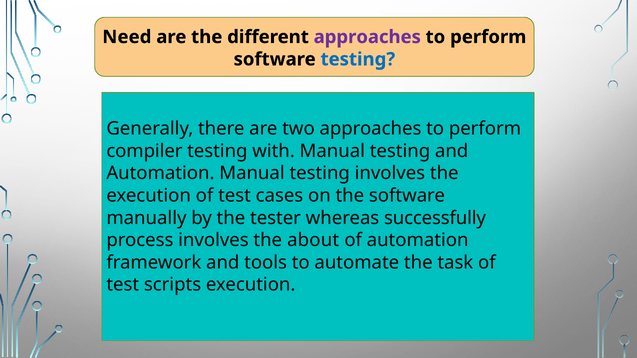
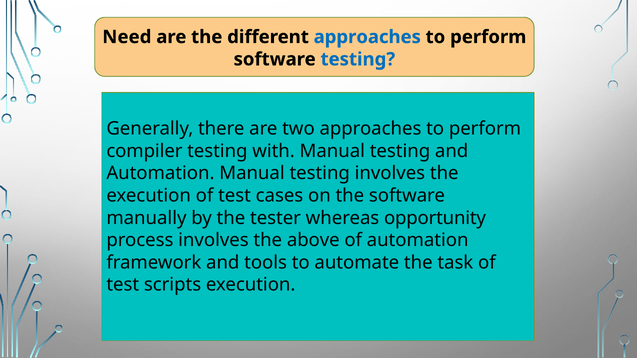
approaches colour: purple -> blue (367, 37)
successfully: successfully -> opportunity (435, 218)
about: about -> above (313, 240)
